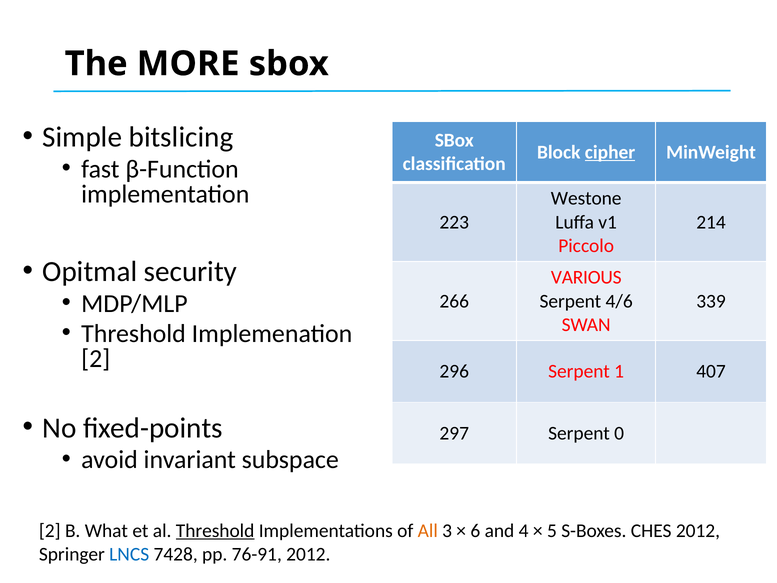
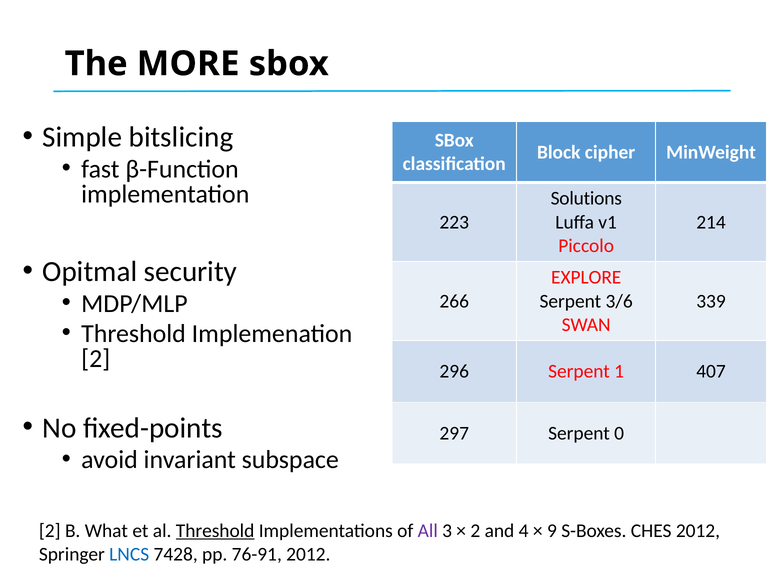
cipher underline: present -> none (610, 152)
Westone: Westone -> Solutions (586, 198)
VARIOUS: VARIOUS -> EXPLORE (586, 277)
4/6: 4/6 -> 3/6 (619, 301)
All colour: orange -> purple (428, 531)
6: 6 -> 2 (475, 531)
5: 5 -> 9 (552, 531)
